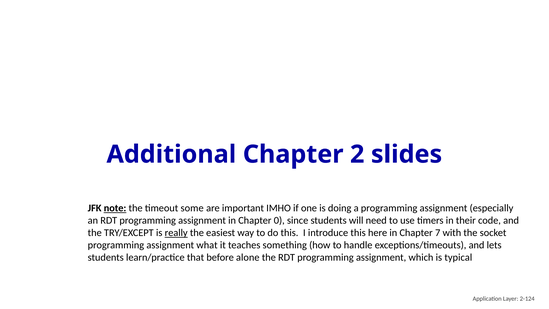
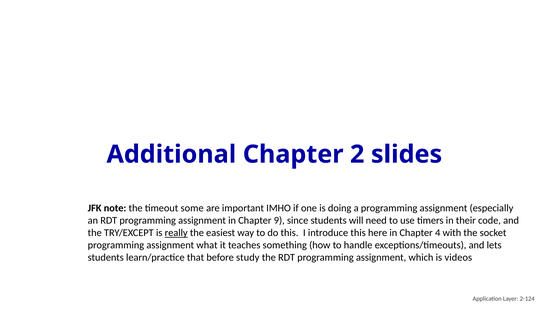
note underline: present -> none (115, 208)
0: 0 -> 9 (279, 220)
7: 7 -> 4 (438, 233)
alone: alone -> study (248, 257)
typical: typical -> videos (458, 257)
